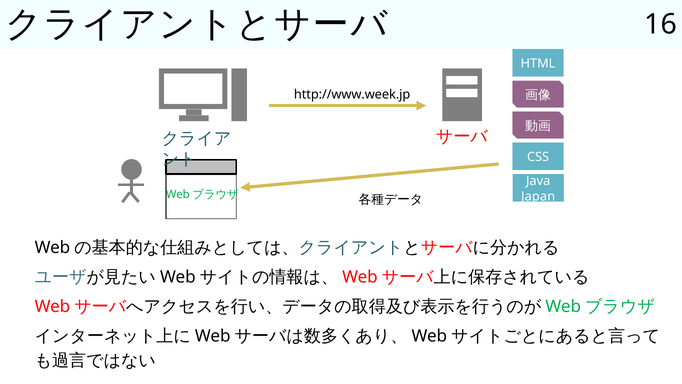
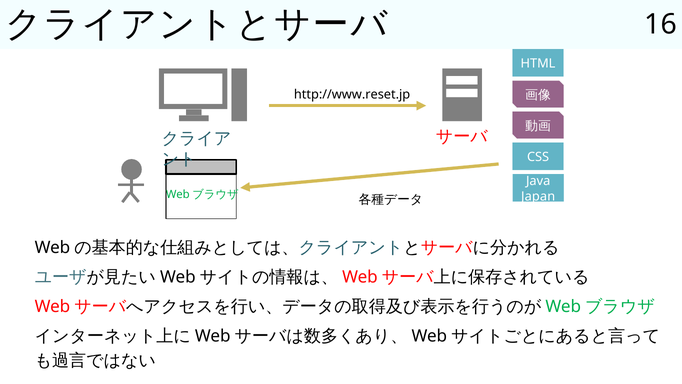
http://www.week.jp: http://www.week.jp -> http://www.reset.jp (352, 94)
